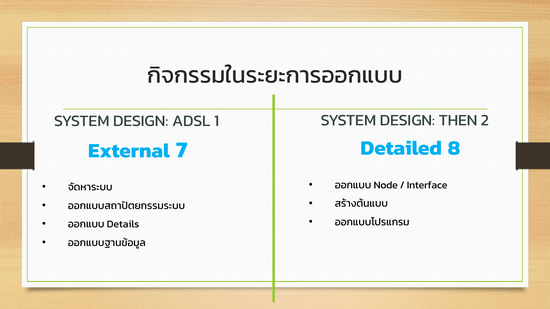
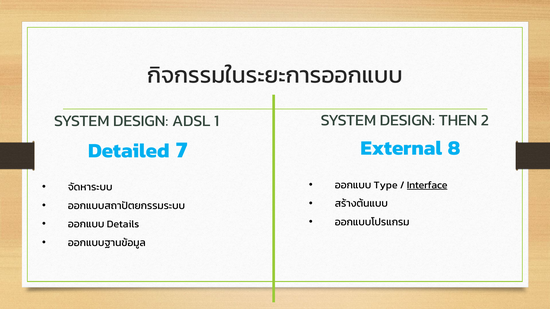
Detailed: Detailed -> External (401, 148)
External: External -> Detailed (129, 151)
Node: Node -> Type (386, 185)
Interface underline: none -> present (427, 185)
